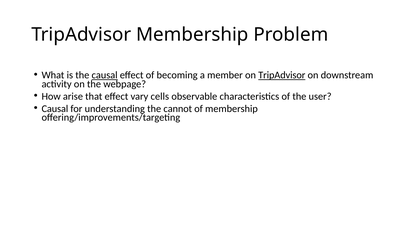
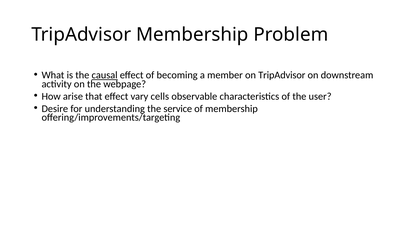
TripAdvisor underline: present -> none (282, 75)
Causal: Causal -> Desire (55, 109)
cannot: cannot -> service (178, 109)
